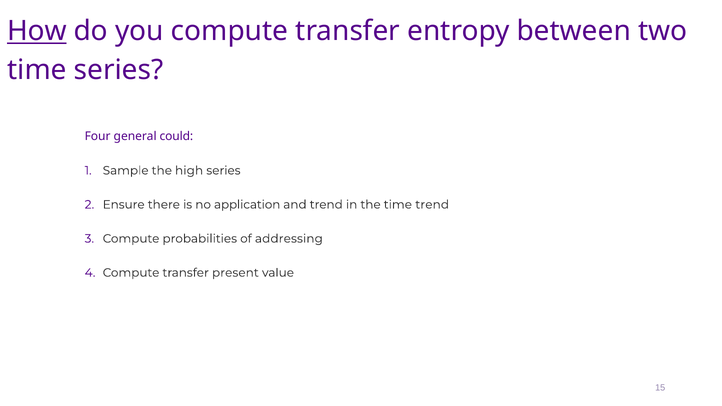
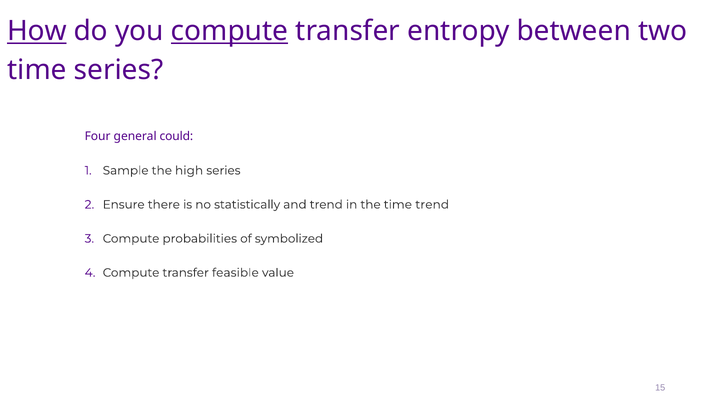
compute underline: none -> present (230, 31)
application: application -> statistically (247, 205)
addressing: addressing -> symbolized (289, 239)
present: present -> feasible (235, 273)
